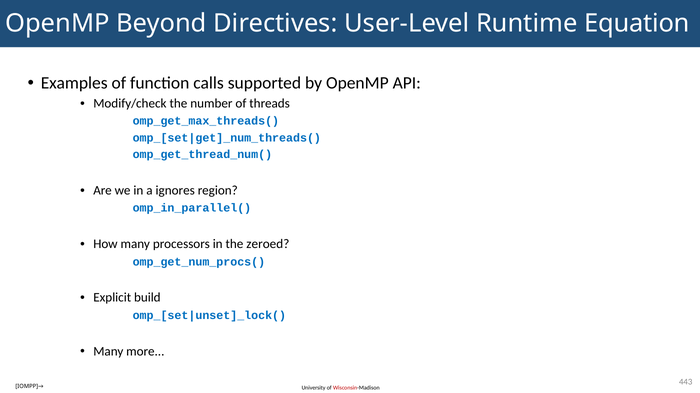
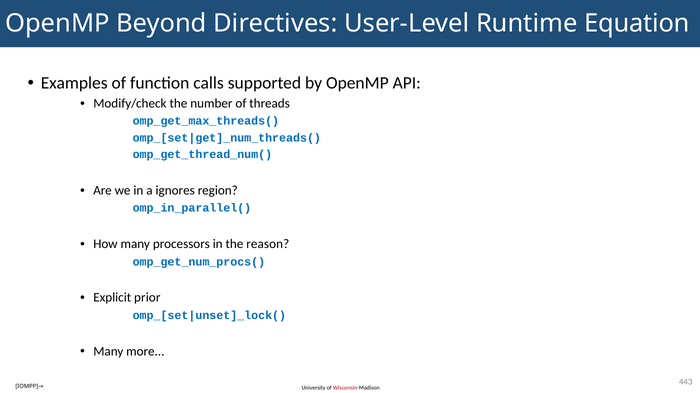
zeroed: zeroed -> reason (268, 245)
build: build -> prior (147, 298)
